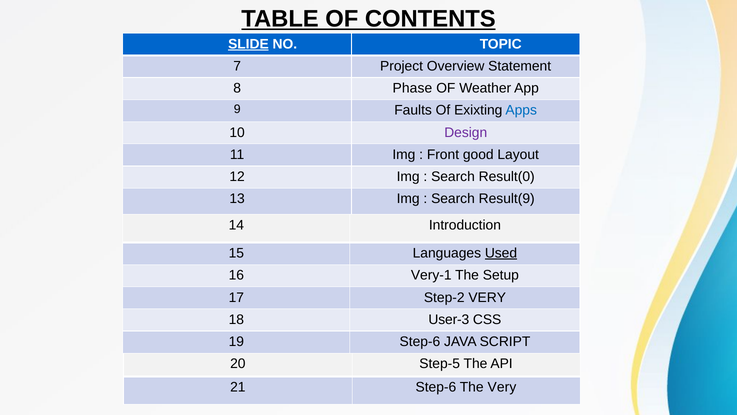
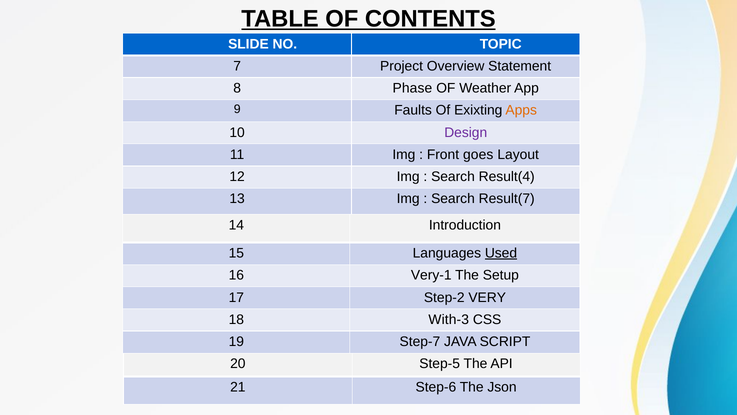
SLIDE underline: present -> none (248, 44)
Apps colour: blue -> orange (521, 110)
good: good -> goes (478, 154)
Result(0: Result(0 -> Result(4 (507, 177)
Result(9: Result(9 -> Result(7 (507, 199)
User-3: User-3 -> With-3 (449, 319)
19 Step-6: Step-6 -> Step-7 (420, 341)
The Very: Very -> Json (502, 387)
